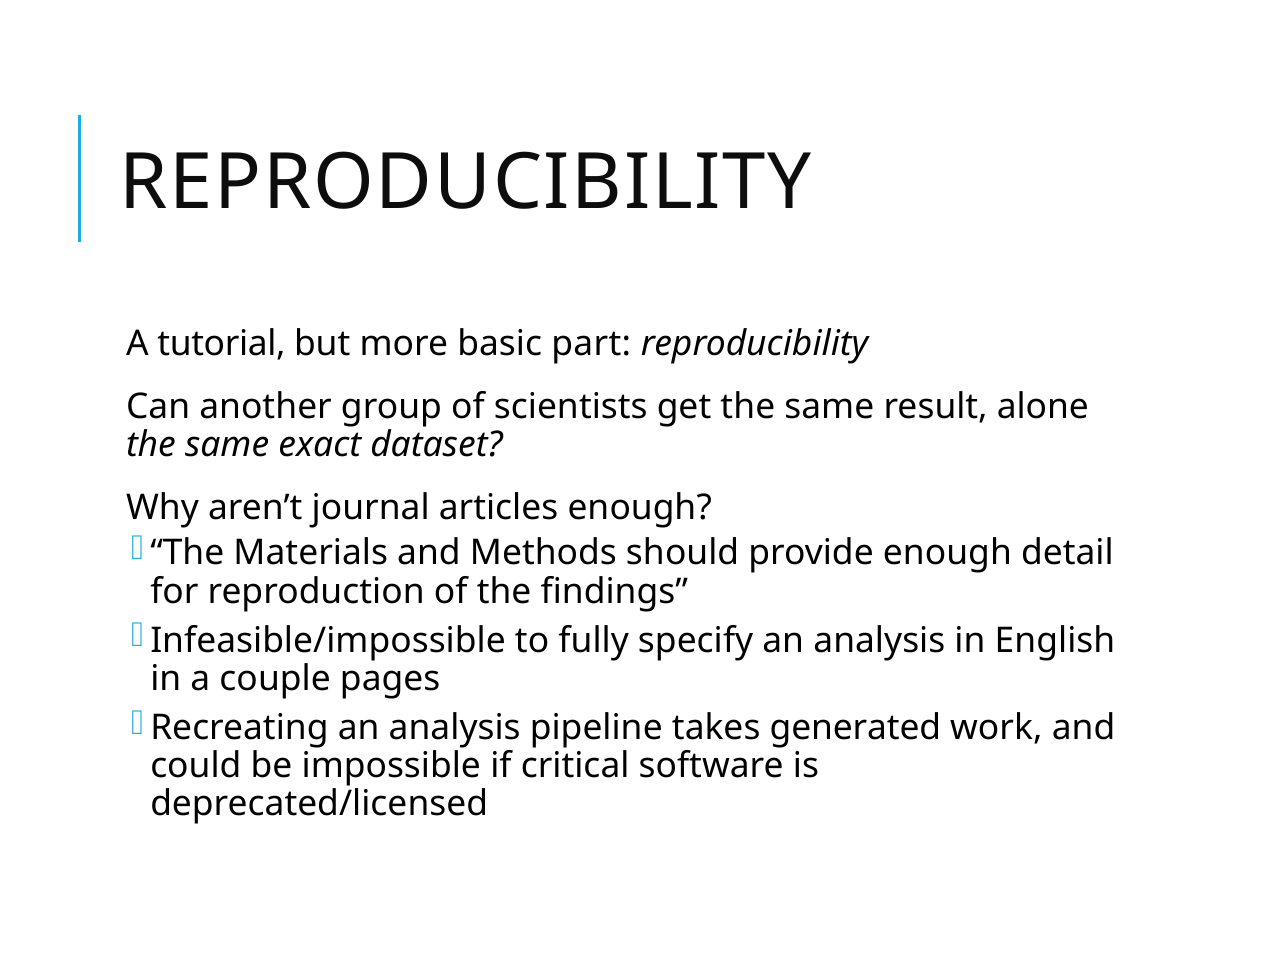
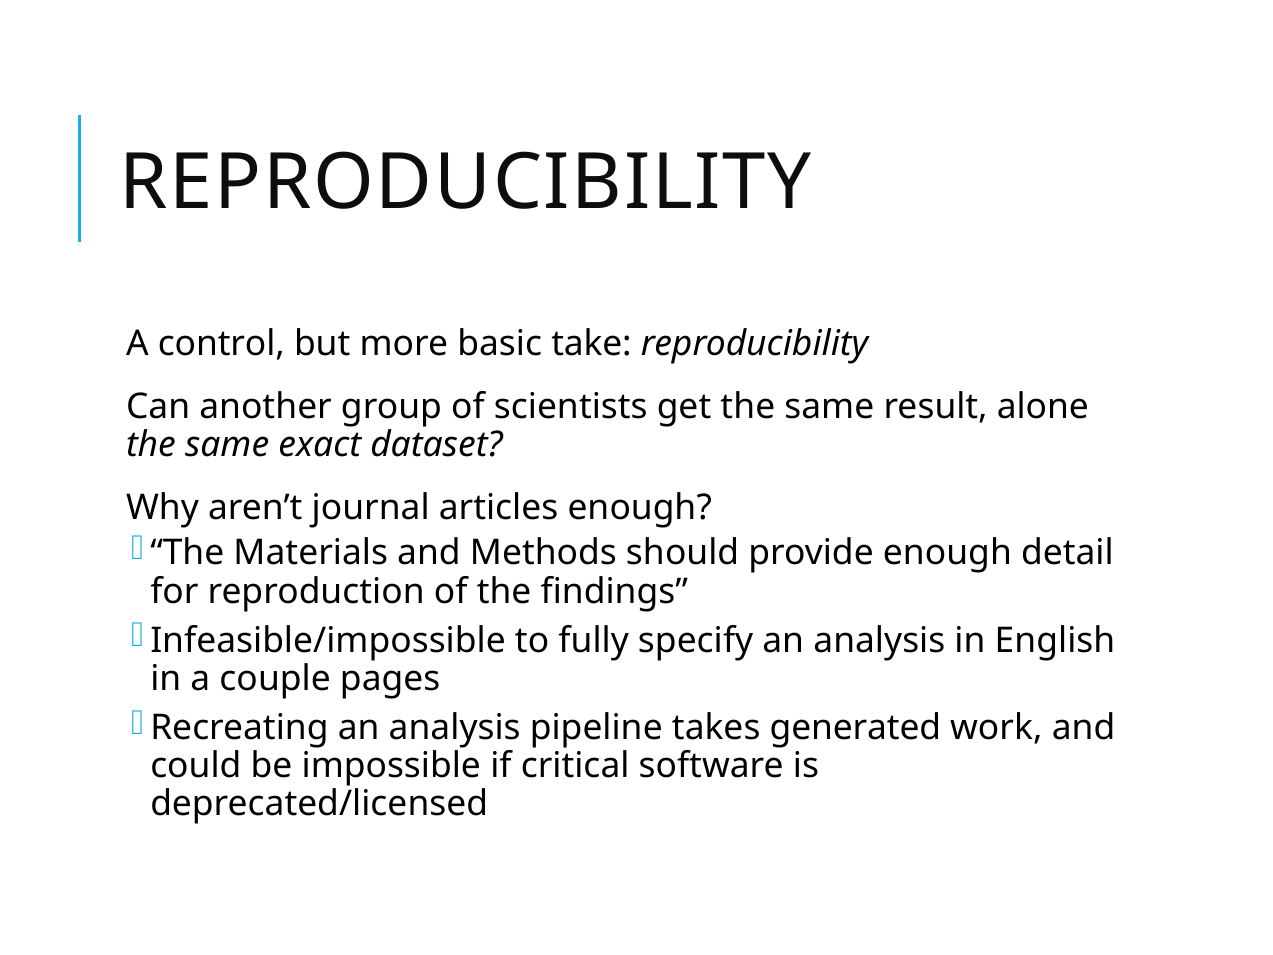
tutorial: tutorial -> control (221, 344)
part: part -> take (591, 344)
